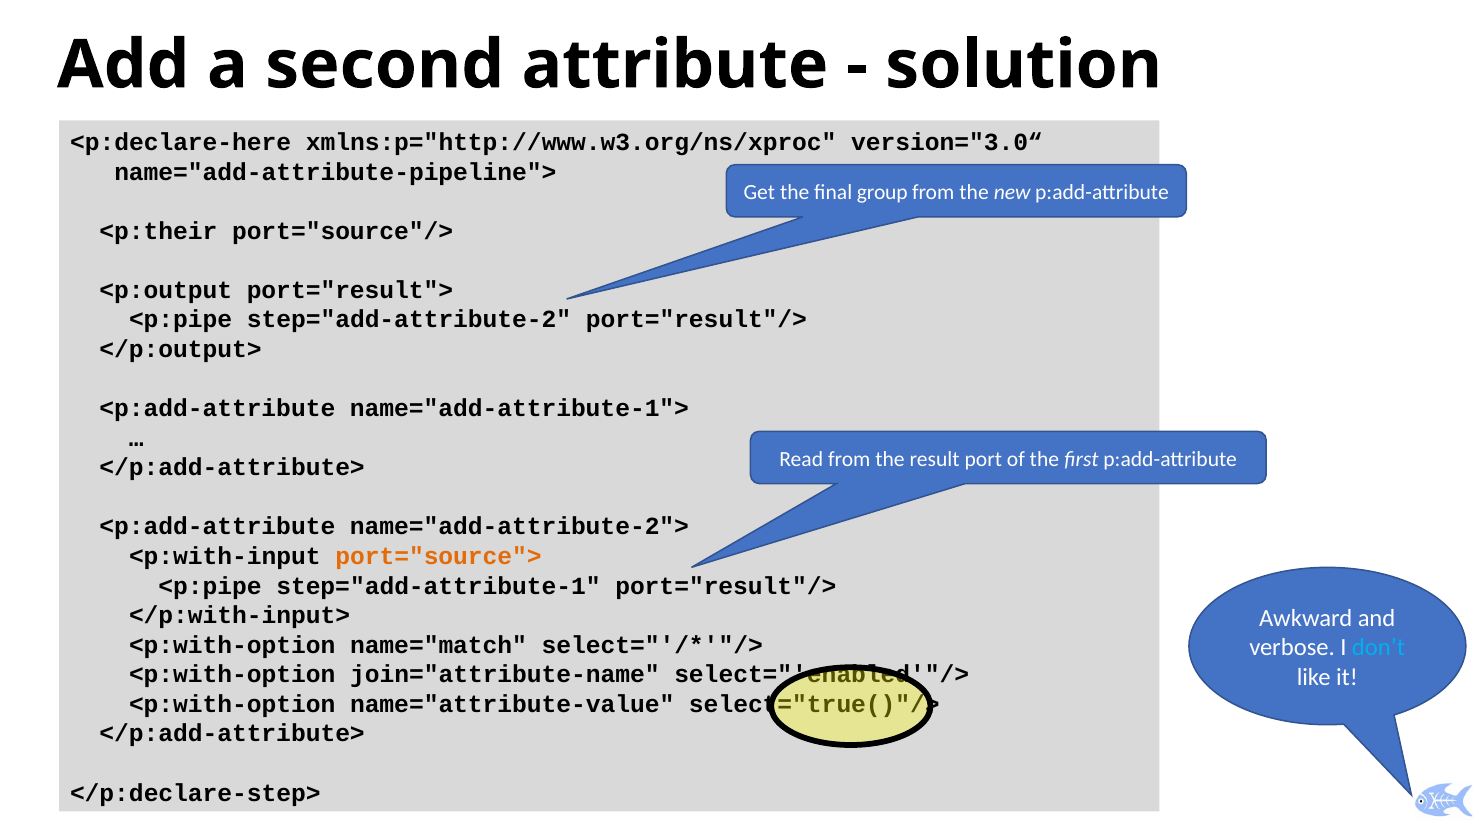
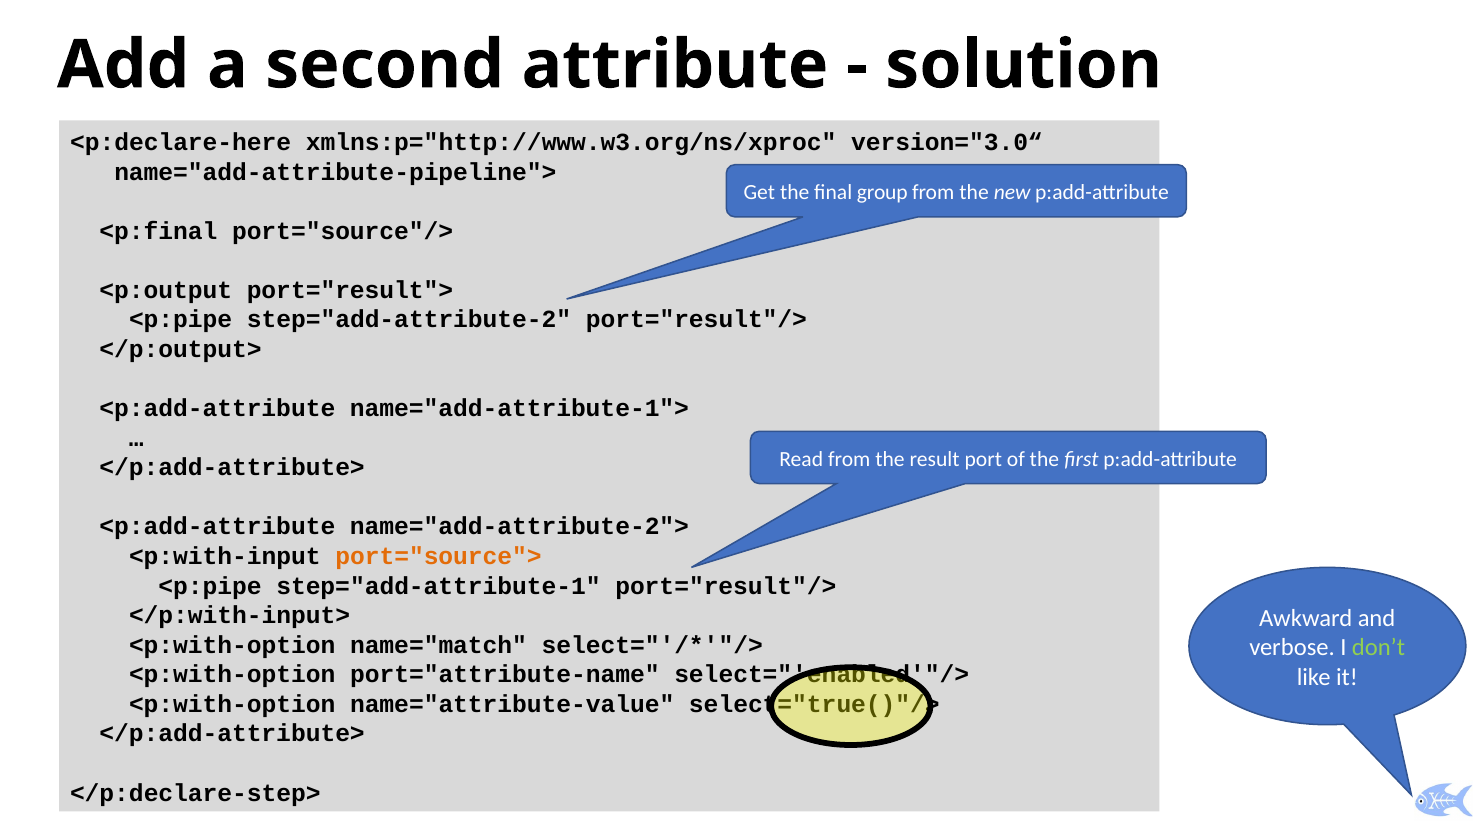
<p:their: <p:their -> <p:final (158, 231)
don’t colour: light blue -> light green (1379, 648)
join="attribute-name: join="attribute-name -> port="attribute-name (505, 675)
